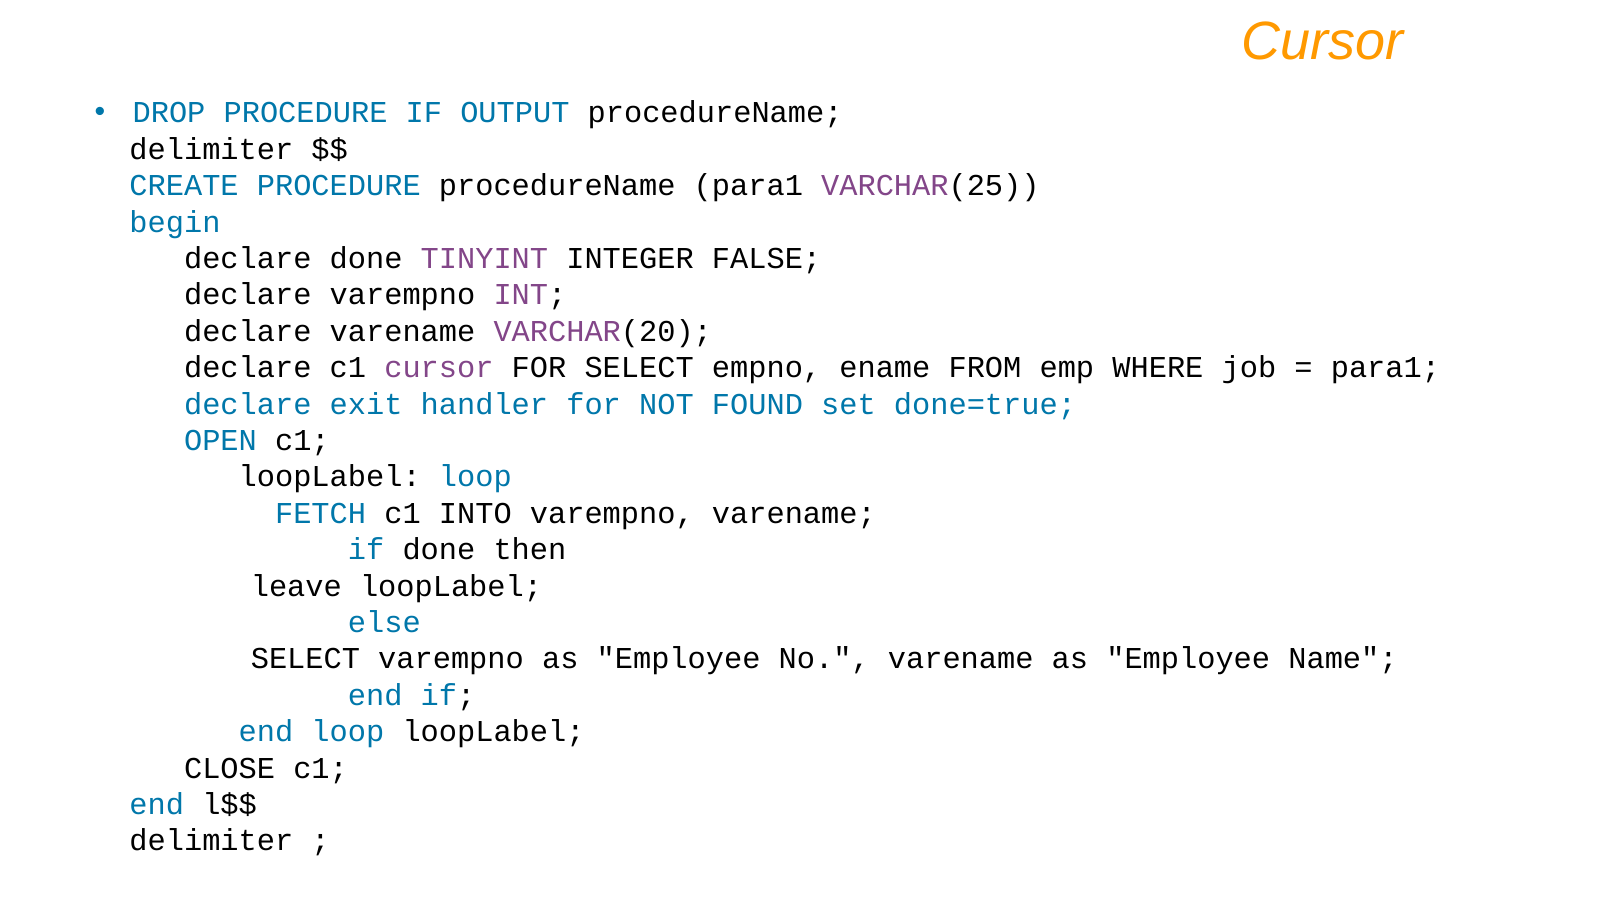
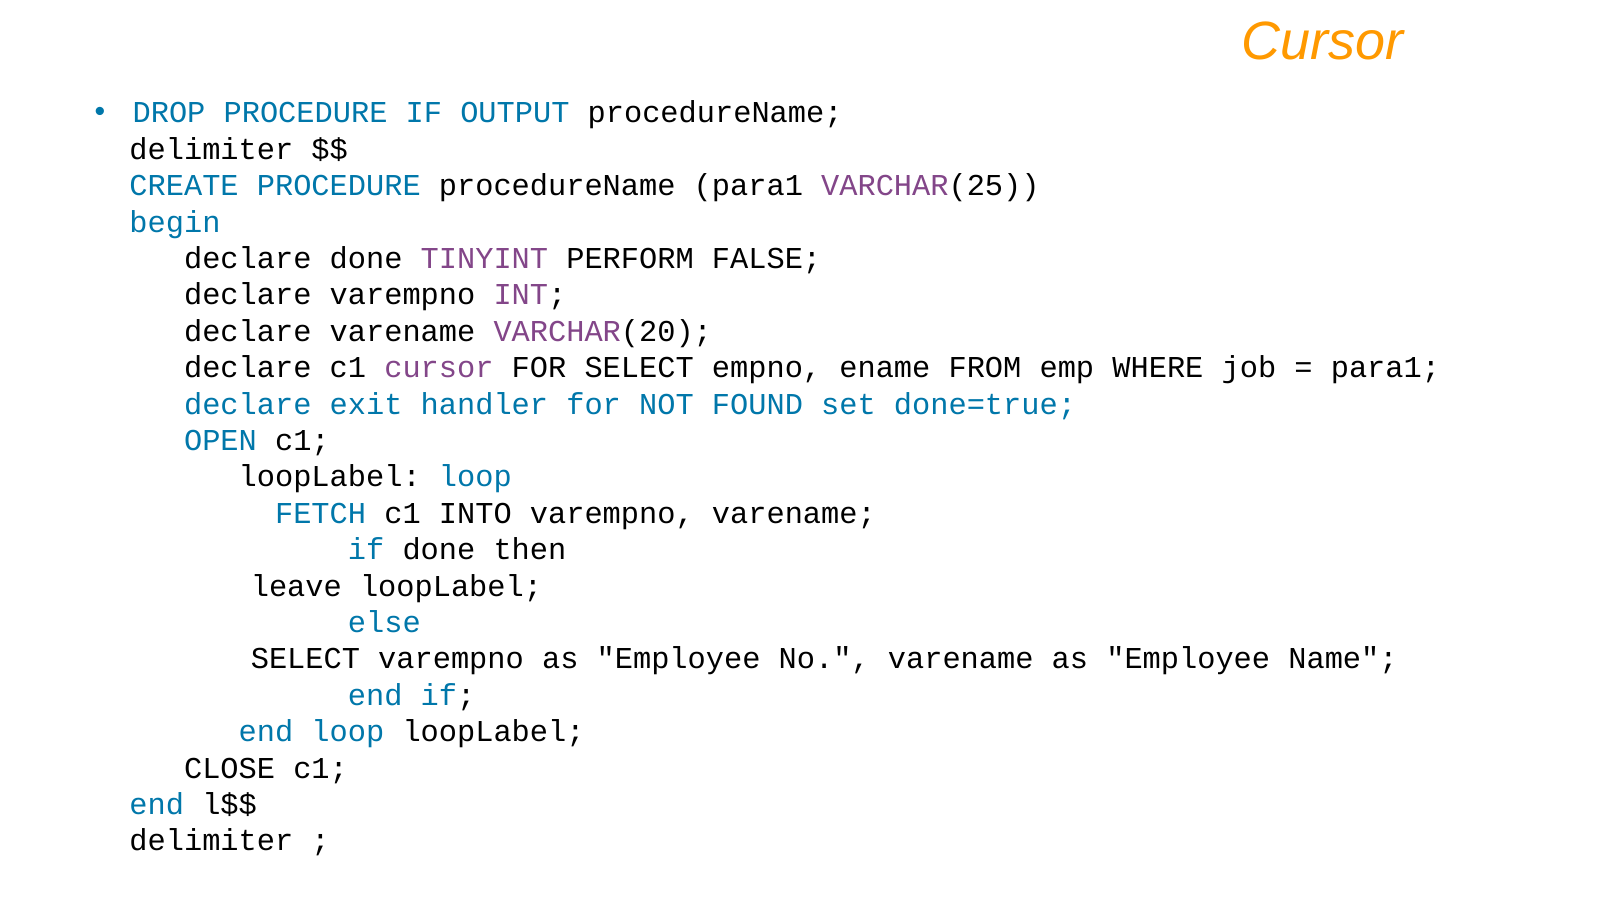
INTEGER: INTEGER -> PERFORM (630, 259)
